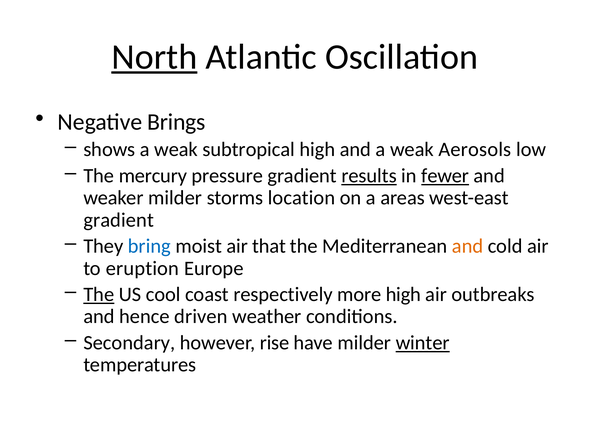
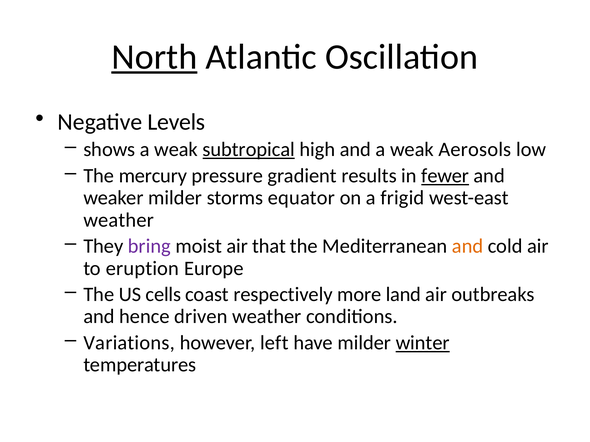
Brings: Brings -> Levels (176, 122)
subtropical underline: none -> present (249, 150)
results underline: present -> none (369, 176)
location: location -> equator (301, 198)
areas: areas -> frigid (402, 198)
gradient: gradient -> weather (119, 220)
bring colour: blue -> purple (149, 246)
The underline: present -> none (99, 295)
cool: cool -> cells (163, 295)
more high: high -> land (403, 295)
Secondary: Secondary -> Variations (129, 343)
rise: rise -> left (274, 343)
